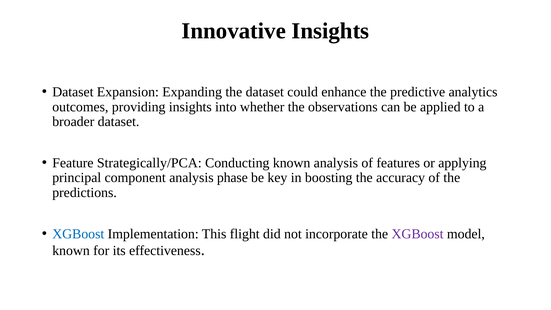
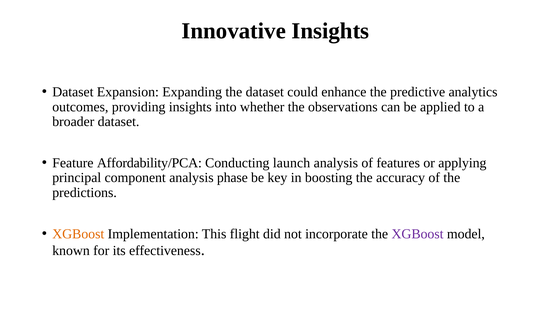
Strategically/PCA: Strategically/PCA -> Affordability/PCA (149, 163)
Conducting known: known -> launch (292, 163)
XGBoost colour: blue -> orange (78, 234)
